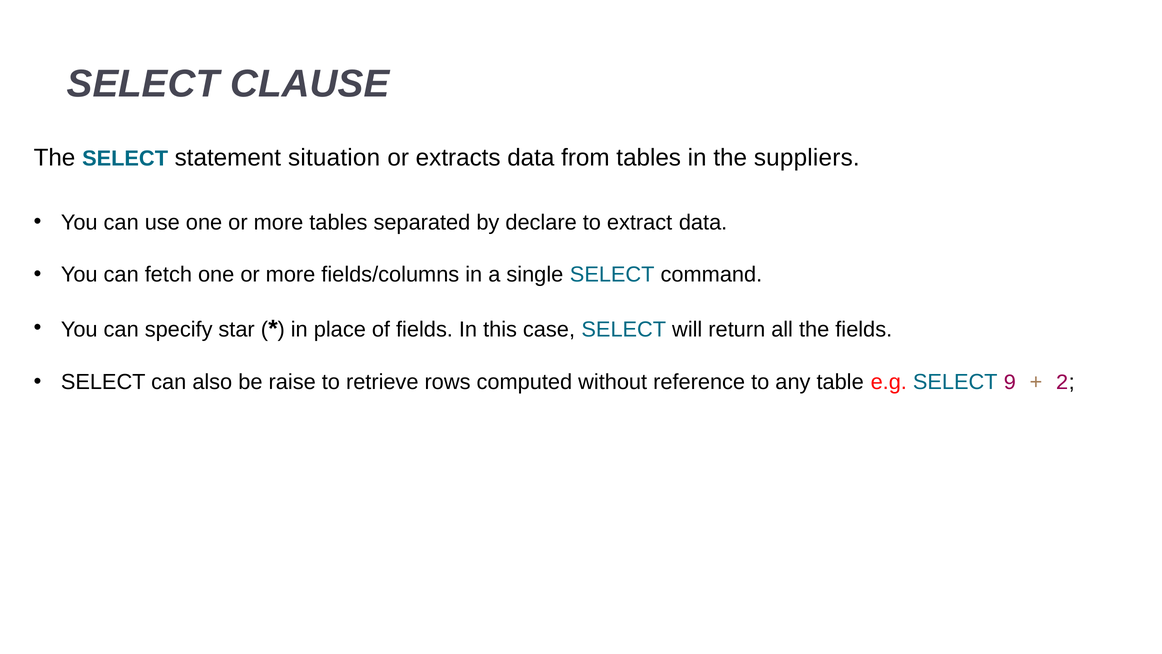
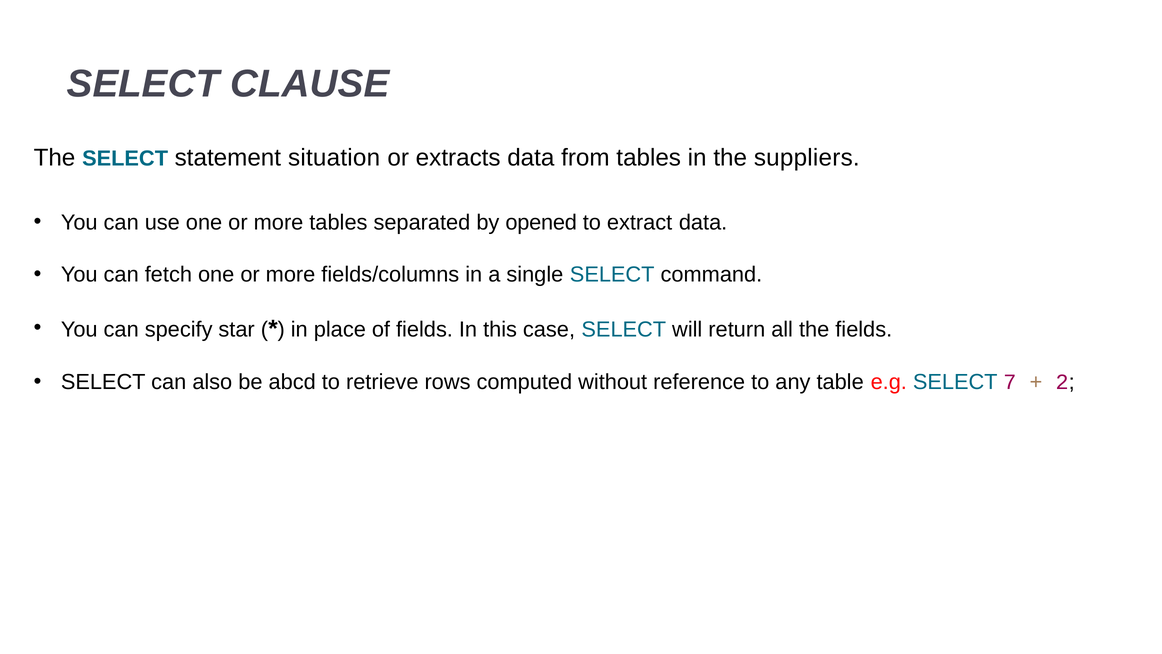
declare: declare -> opened (541, 222)
raise: raise -> abcd (292, 382)
9: 9 -> 7 (1010, 382)
